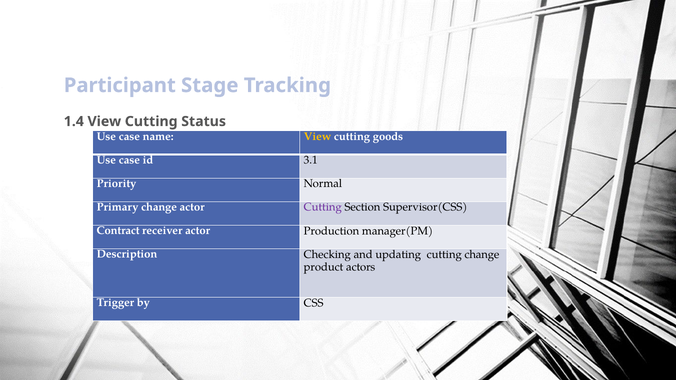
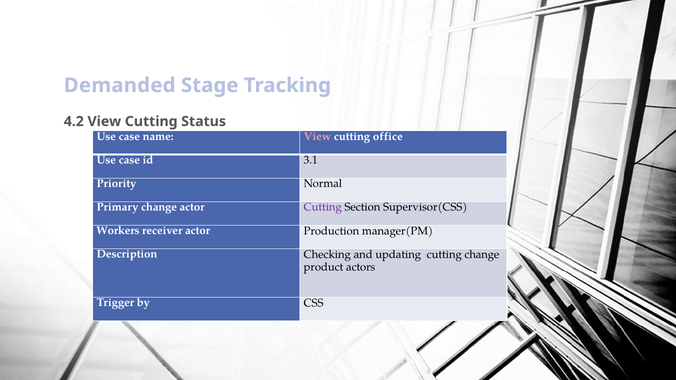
Participant: Participant -> Demanded (120, 85)
1.4: 1.4 -> 4.2 (74, 122)
View colour: yellow -> pink (317, 137)
goods: goods -> office (388, 137)
Contract: Contract -> Workers (118, 231)
